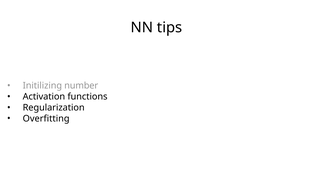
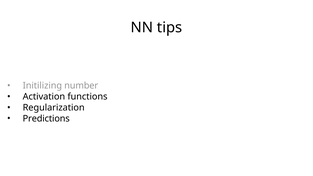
Overfitting: Overfitting -> Predictions (46, 119)
